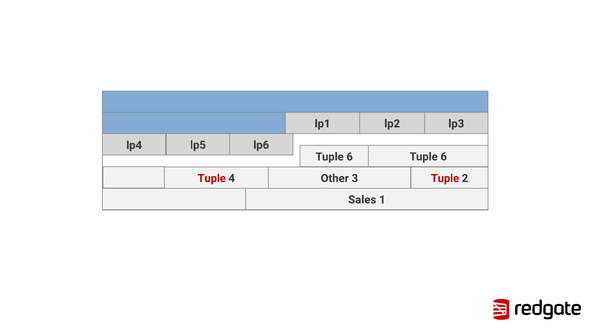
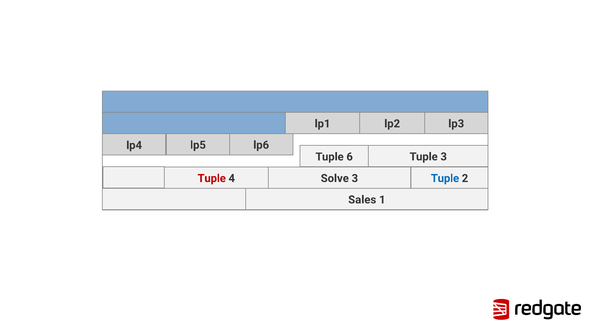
6: 6 -> 3 (444, 157)
Other: Other -> Solve (335, 179)
Tuple colour: red -> blue (445, 179)
